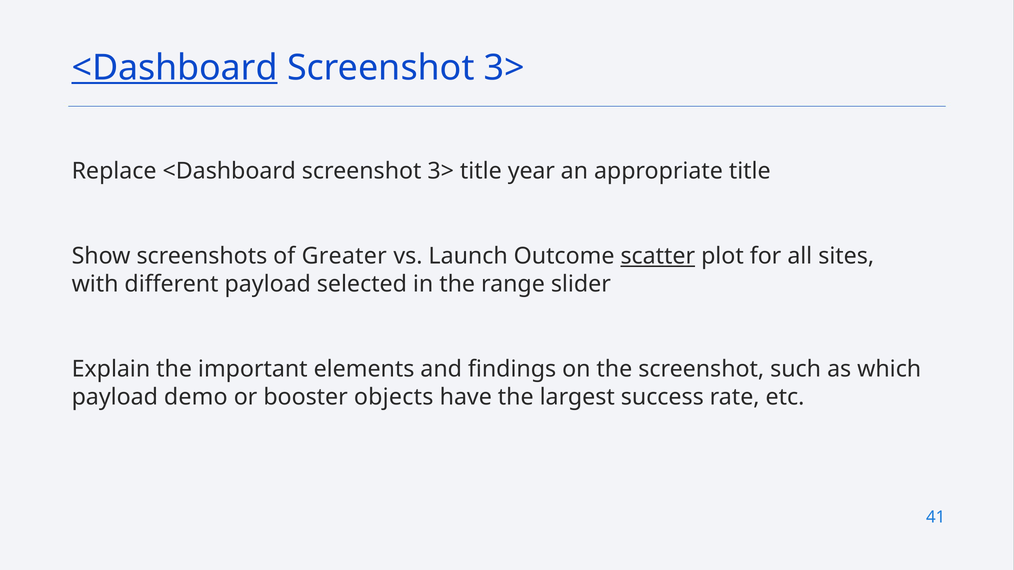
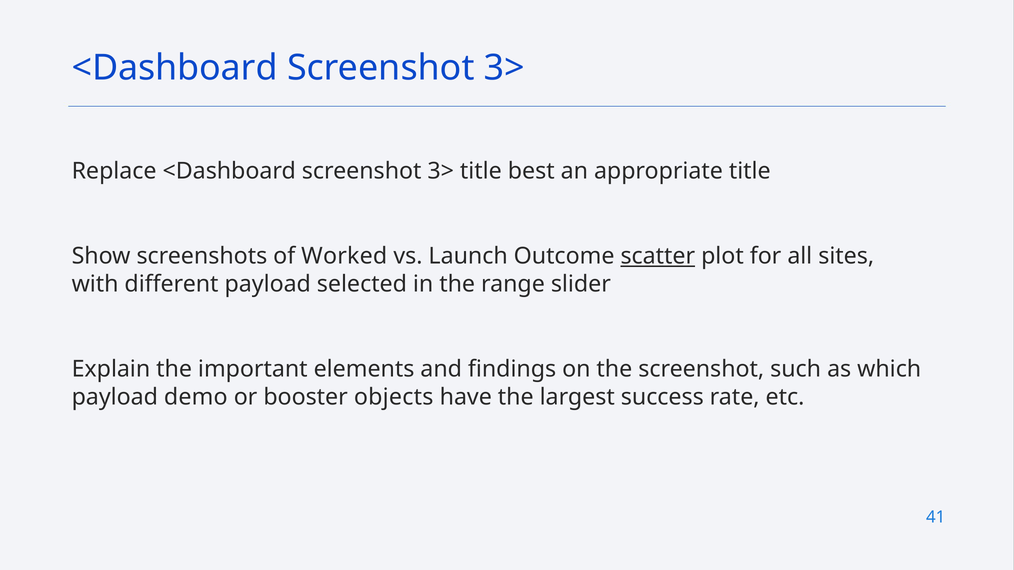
<Dashboard underline: present -> none (175, 68)
year: year -> best (531, 171)
Greater: Greater -> Worked (344, 256)
